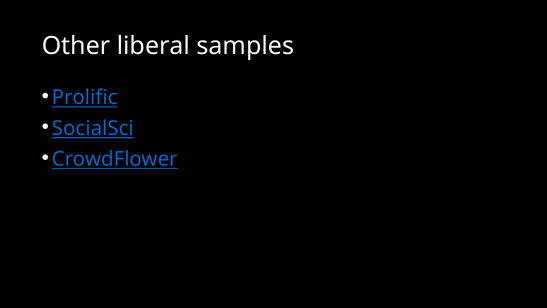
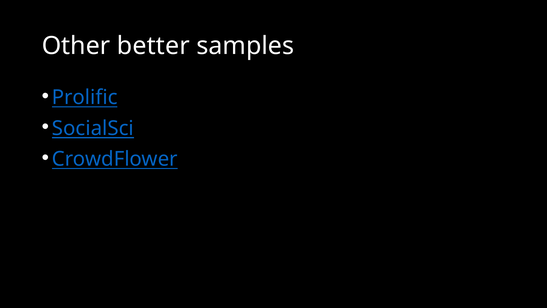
liberal: liberal -> better (153, 46)
